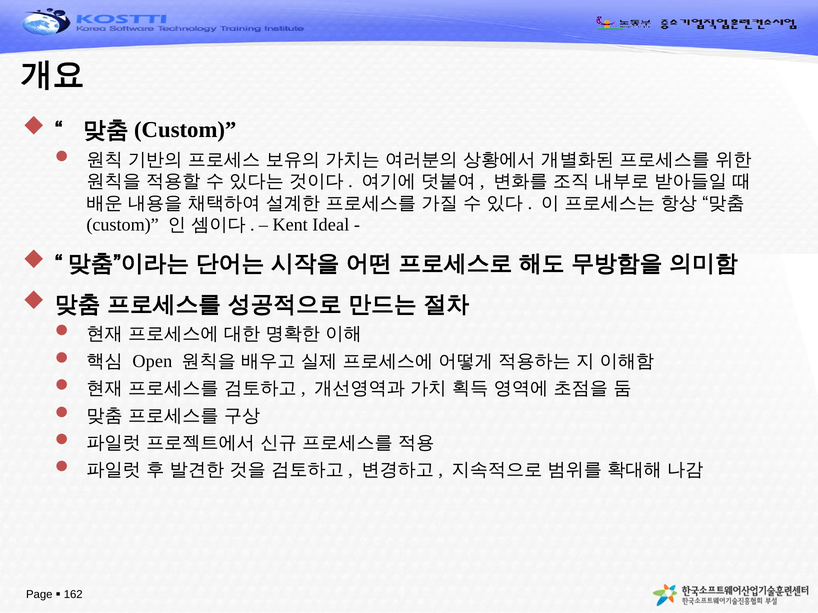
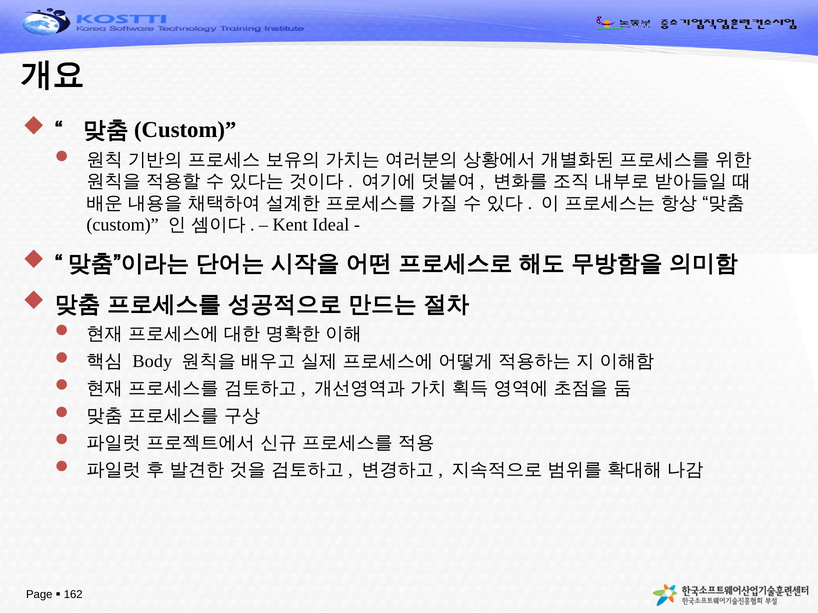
Open: Open -> Body (152, 361)
